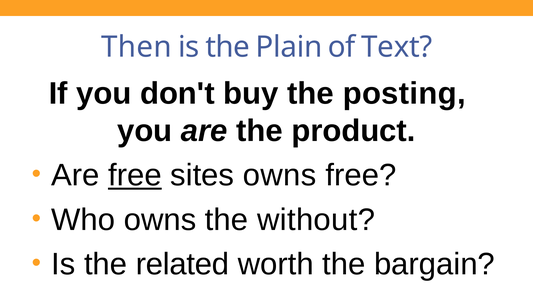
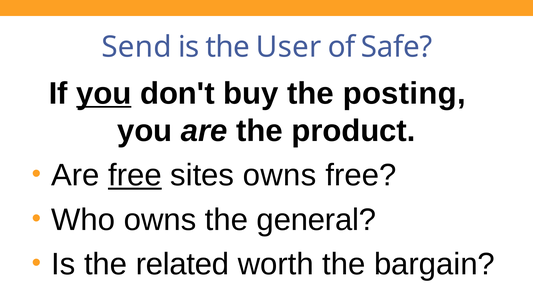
Then: Then -> Send (137, 47)
Plain: Plain -> User (289, 47)
Text: Text -> Safe (397, 47)
you underline: none -> present (104, 93)
without: without -> general (316, 220)
